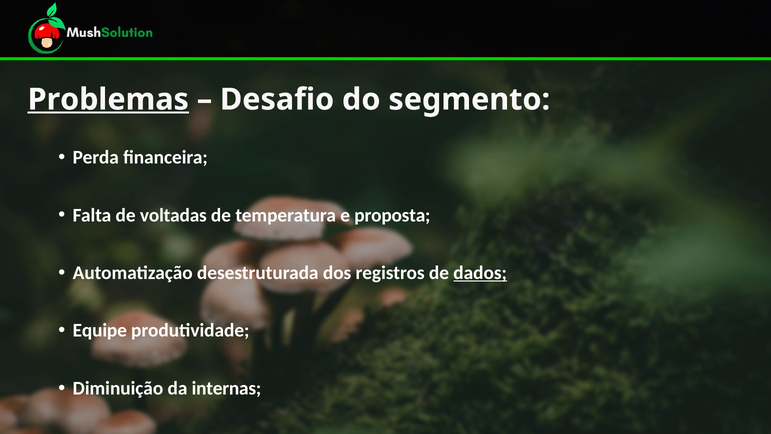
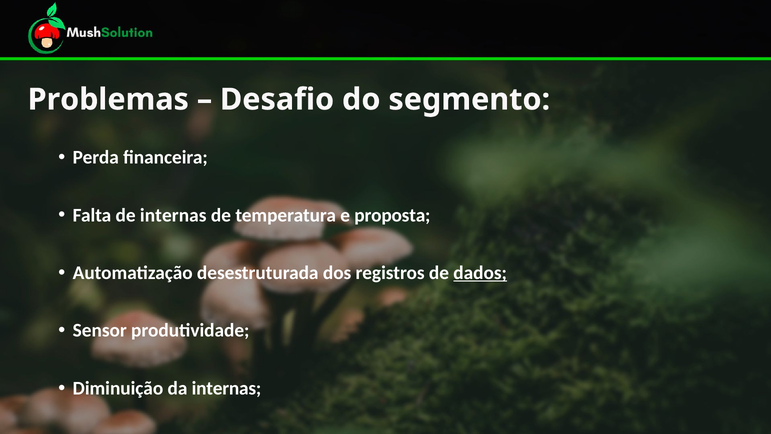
Problemas underline: present -> none (108, 99)
de voltadas: voltadas -> internas (173, 215)
Equipe: Equipe -> Sensor (100, 330)
